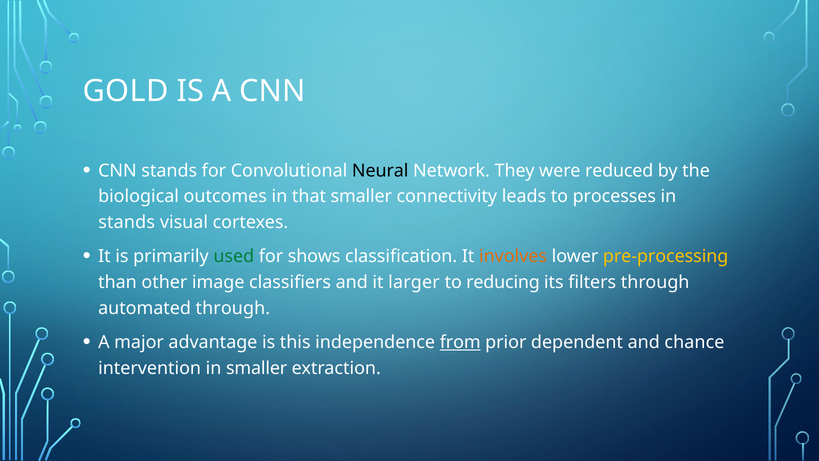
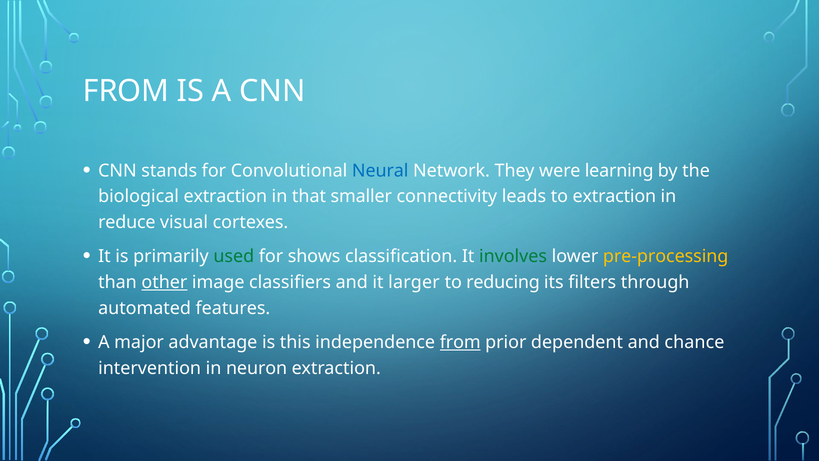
GOLD: GOLD -> FROM (126, 91)
Neural colour: black -> blue (380, 170)
reduced: reduced -> learning (619, 170)
biological outcomes: outcomes -> extraction (225, 196)
to processes: processes -> extraction (614, 196)
stands: stands -> reduce (127, 222)
involves colour: orange -> green (513, 256)
other underline: none -> present (164, 282)
automated through: through -> features (233, 308)
in smaller: smaller -> neuron (257, 368)
